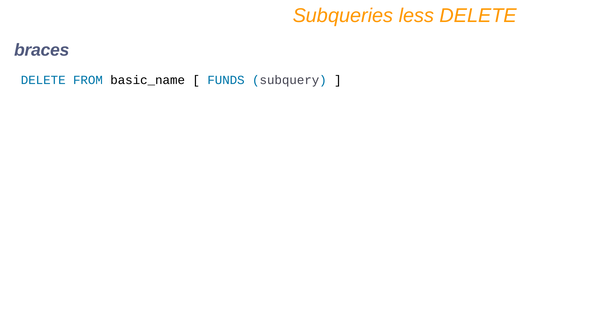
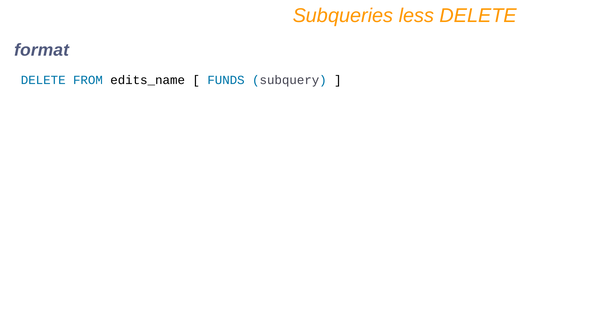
braces: braces -> format (42, 50)
basic_name: basic_name -> edits_name (148, 80)
